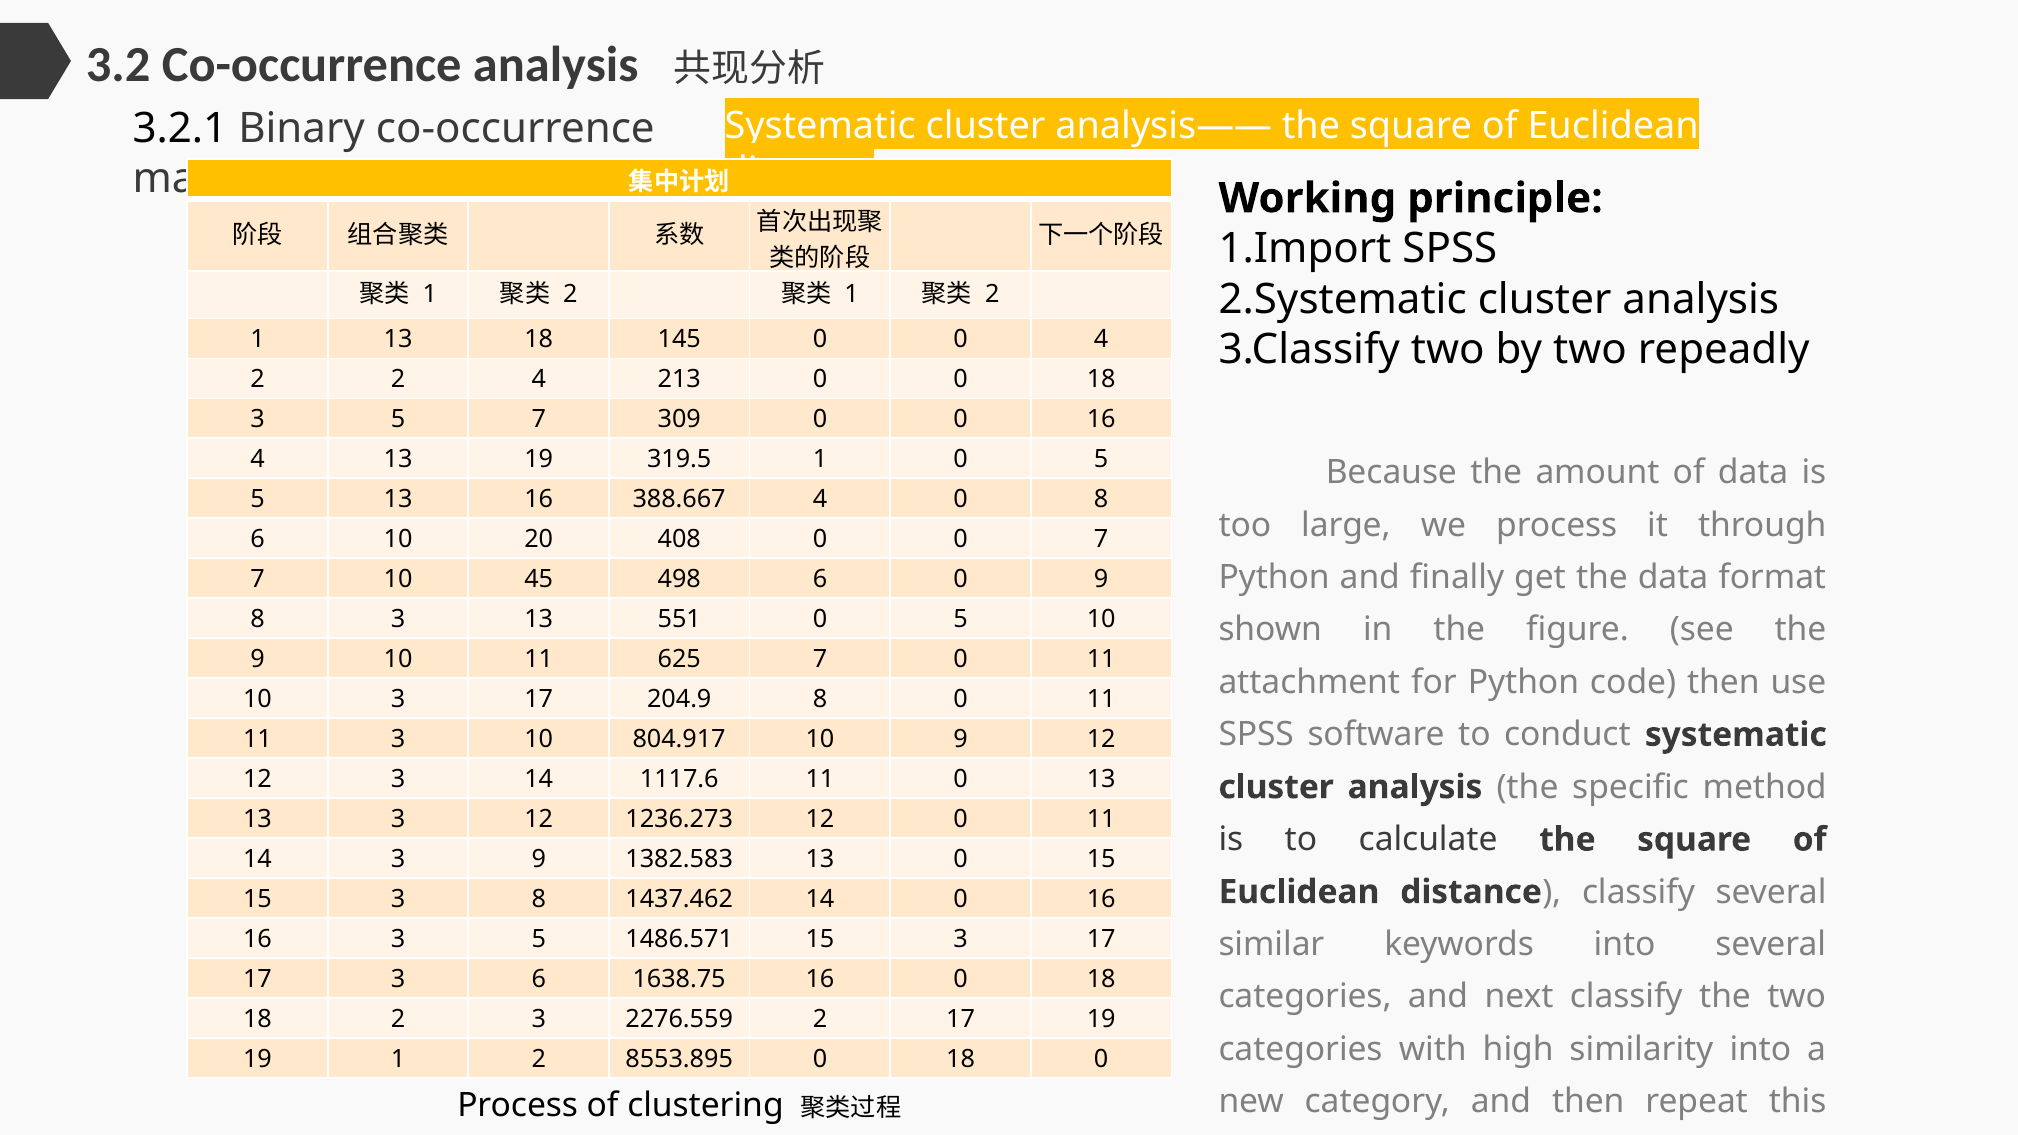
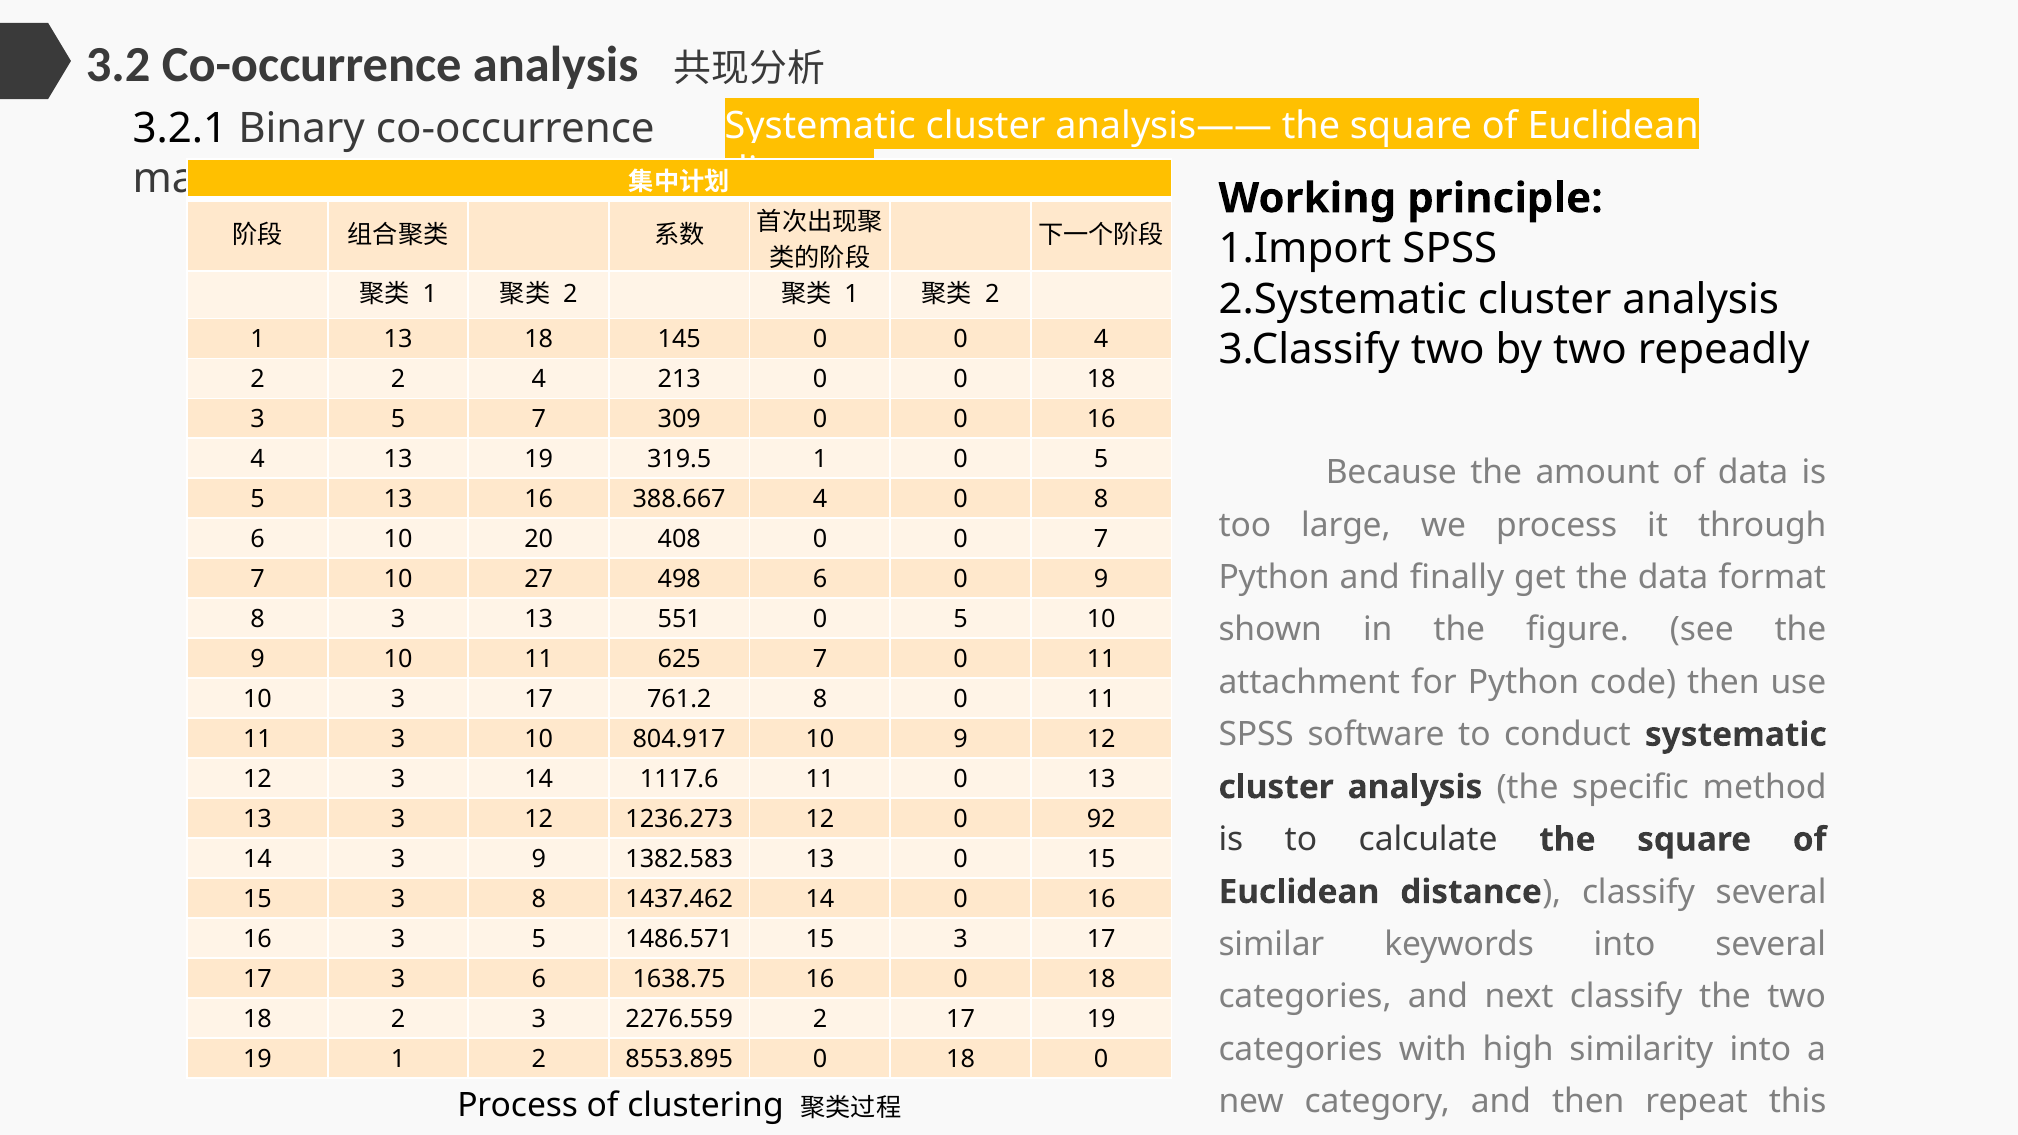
45: 45 -> 27 (539, 579)
204.9: 204.9 -> 761.2 (679, 699)
12 0 11: 11 -> 92 (1101, 819)
